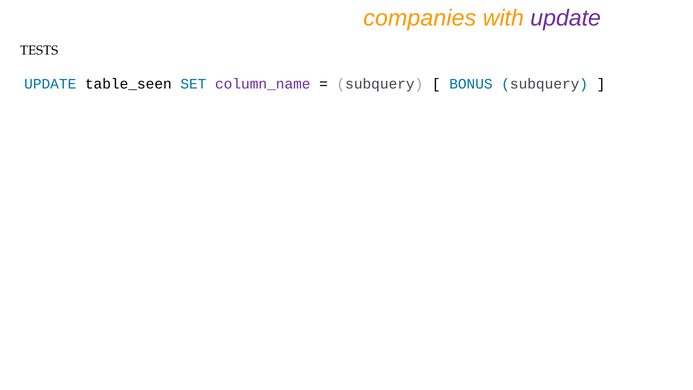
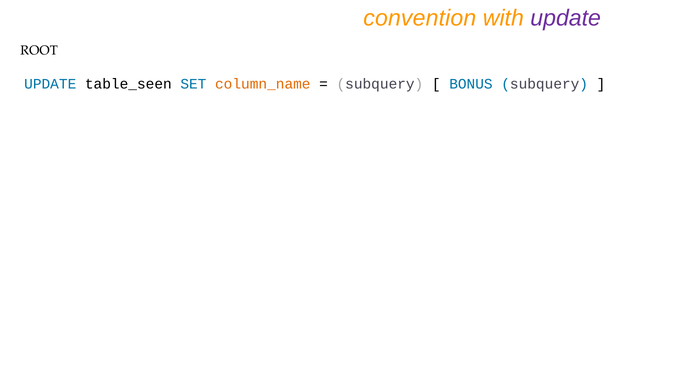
companies: companies -> convention (420, 18)
TESTS: TESTS -> ROOT (39, 51)
column_name colour: purple -> orange (263, 84)
